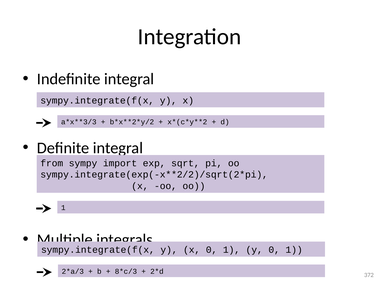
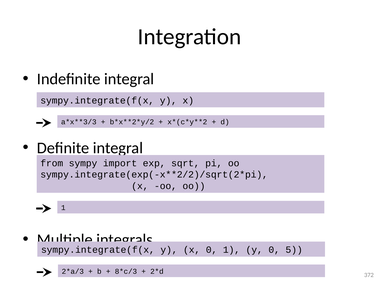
y 0 1: 1 -> 5 (294, 250)
